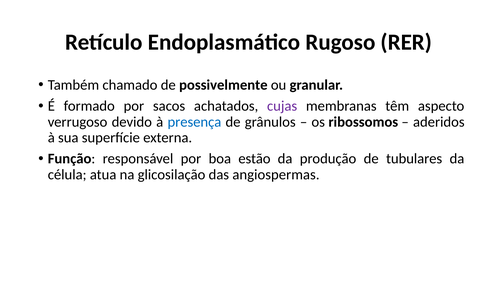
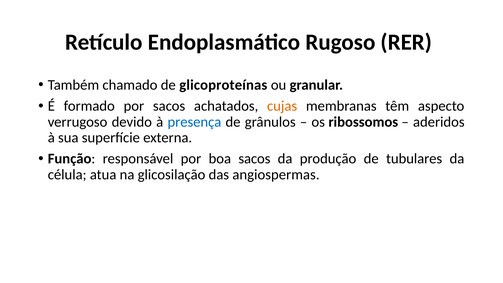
possivelmente: possivelmente -> glicoproteínas (223, 85)
cujas colour: purple -> orange (282, 106)
boa estão: estão -> sacos (254, 159)
